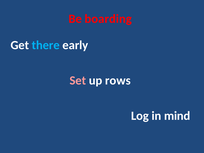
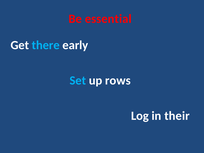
boarding: boarding -> essential (108, 19)
Set colour: pink -> light blue (78, 80)
mind: mind -> their (177, 116)
